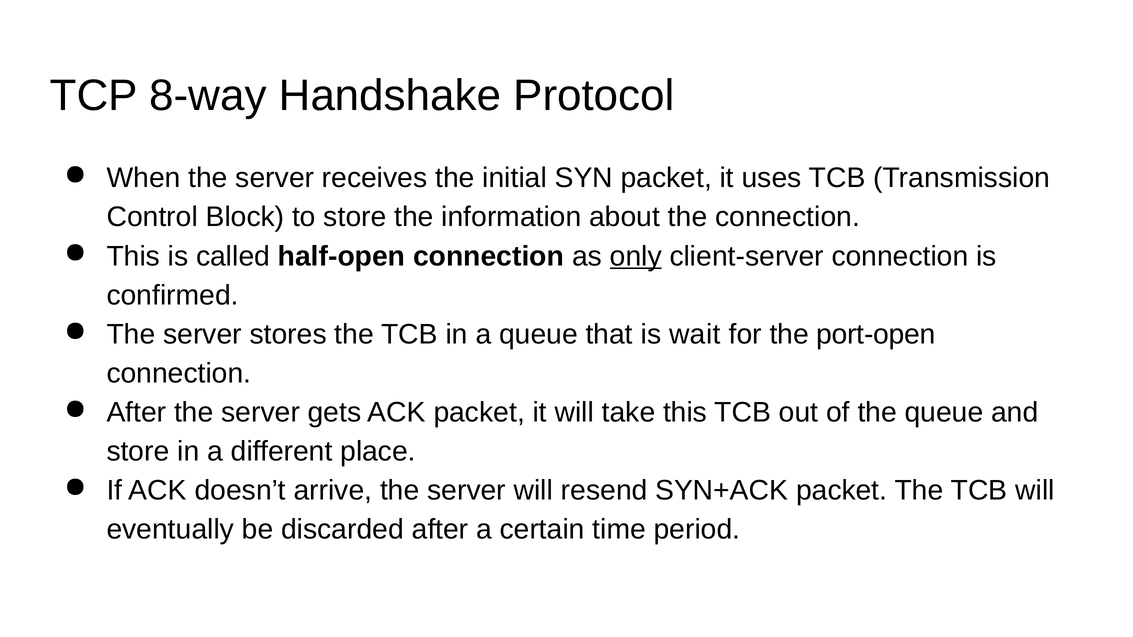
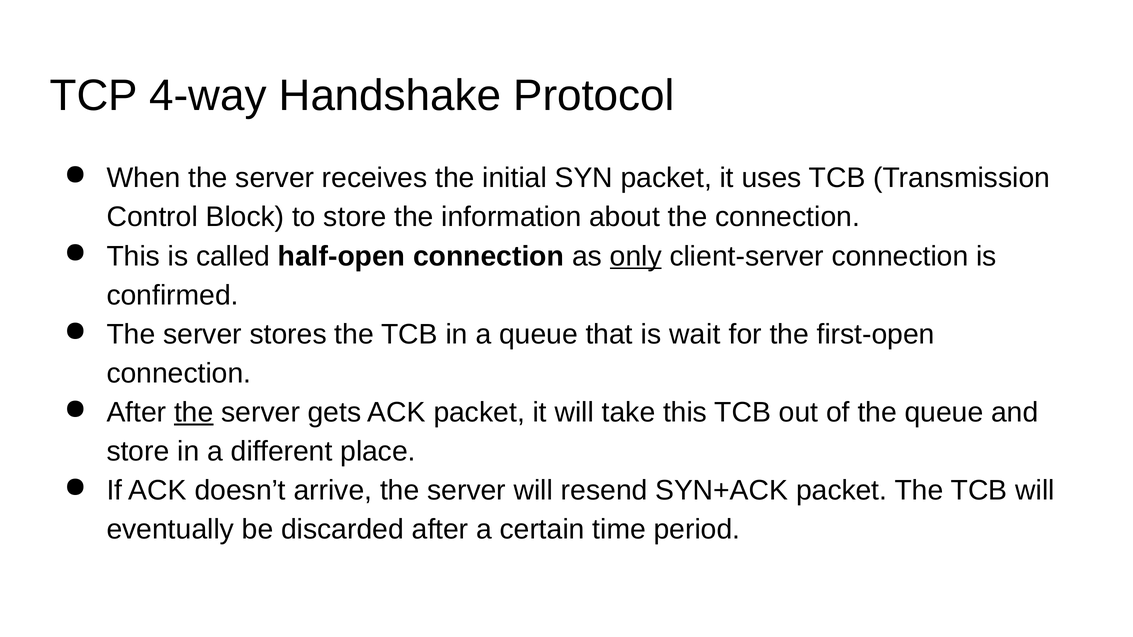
8-way: 8-way -> 4-way (208, 96)
port-open: port-open -> first-open (876, 334)
the underline: none -> present (194, 413)
